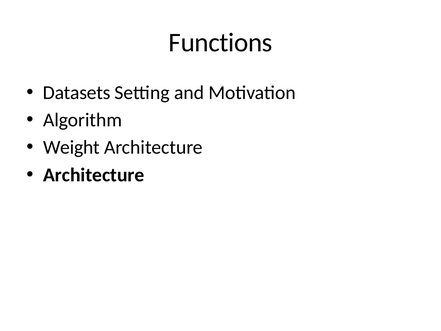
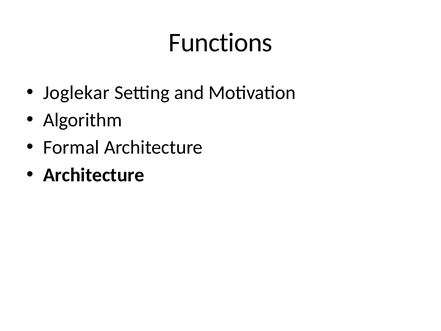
Datasets: Datasets -> Joglekar (76, 93)
Weight: Weight -> Formal (71, 147)
